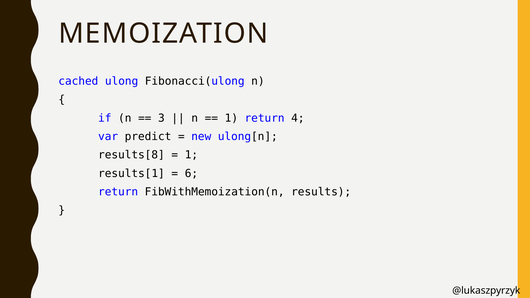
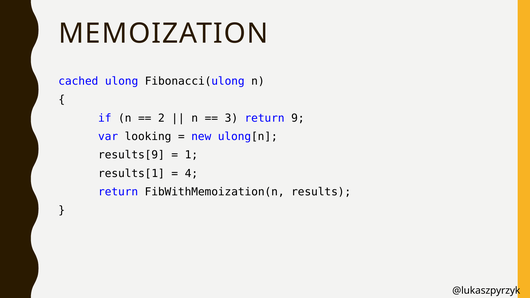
3: 3 -> 2 (161, 118)
1: 1 -> 3 (231, 118)
4: 4 -> 9 (298, 118)
predict: predict -> looking (148, 137)
results[8: results[8 -> results[9 (131, 155)
6: 6 -> 4 (191, 173)
